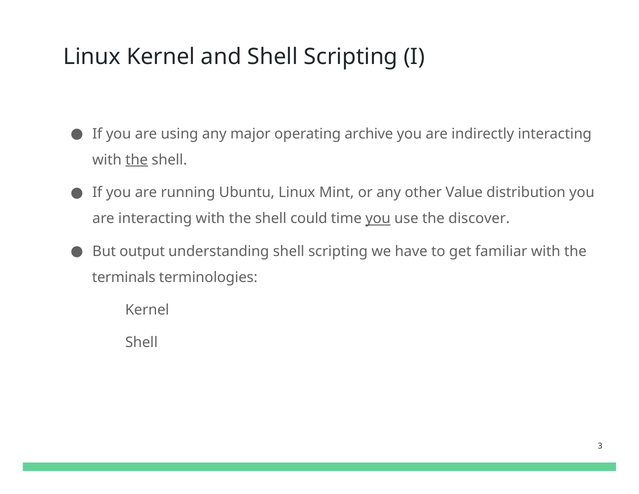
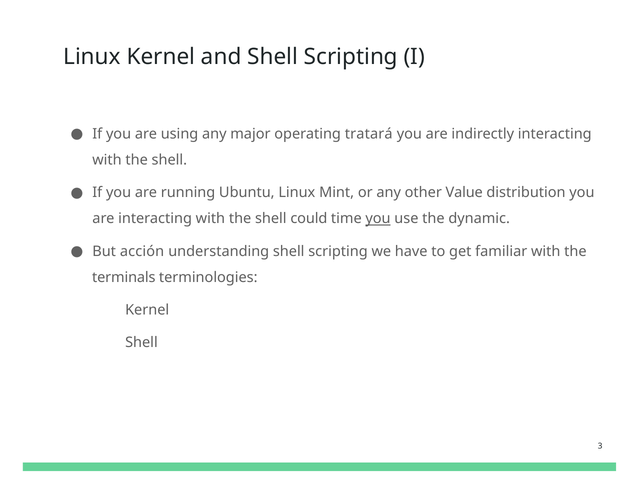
archive: archive -> tratará (369, 134)
the underline: present -> none (137, 160)
discover: discover -> dynamic (479, 219)
output: output -> acción (142, 251)
